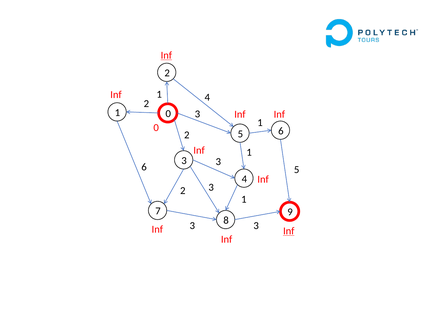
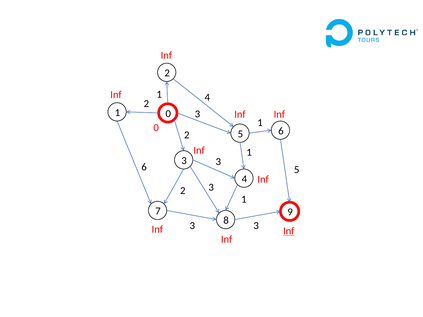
Inf underline: present -> none (166, 55)
